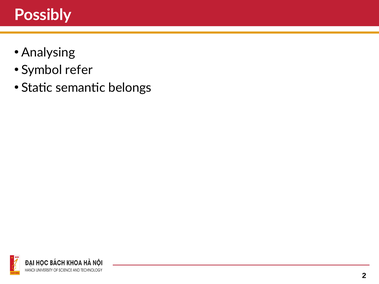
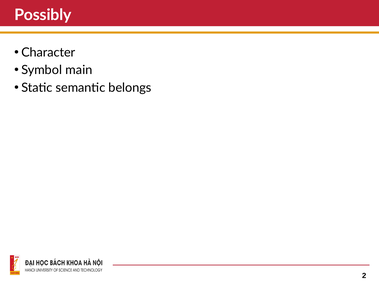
Analysing: Analysing -> Character (48, 53)
refer: refer -> main (79, 70)
